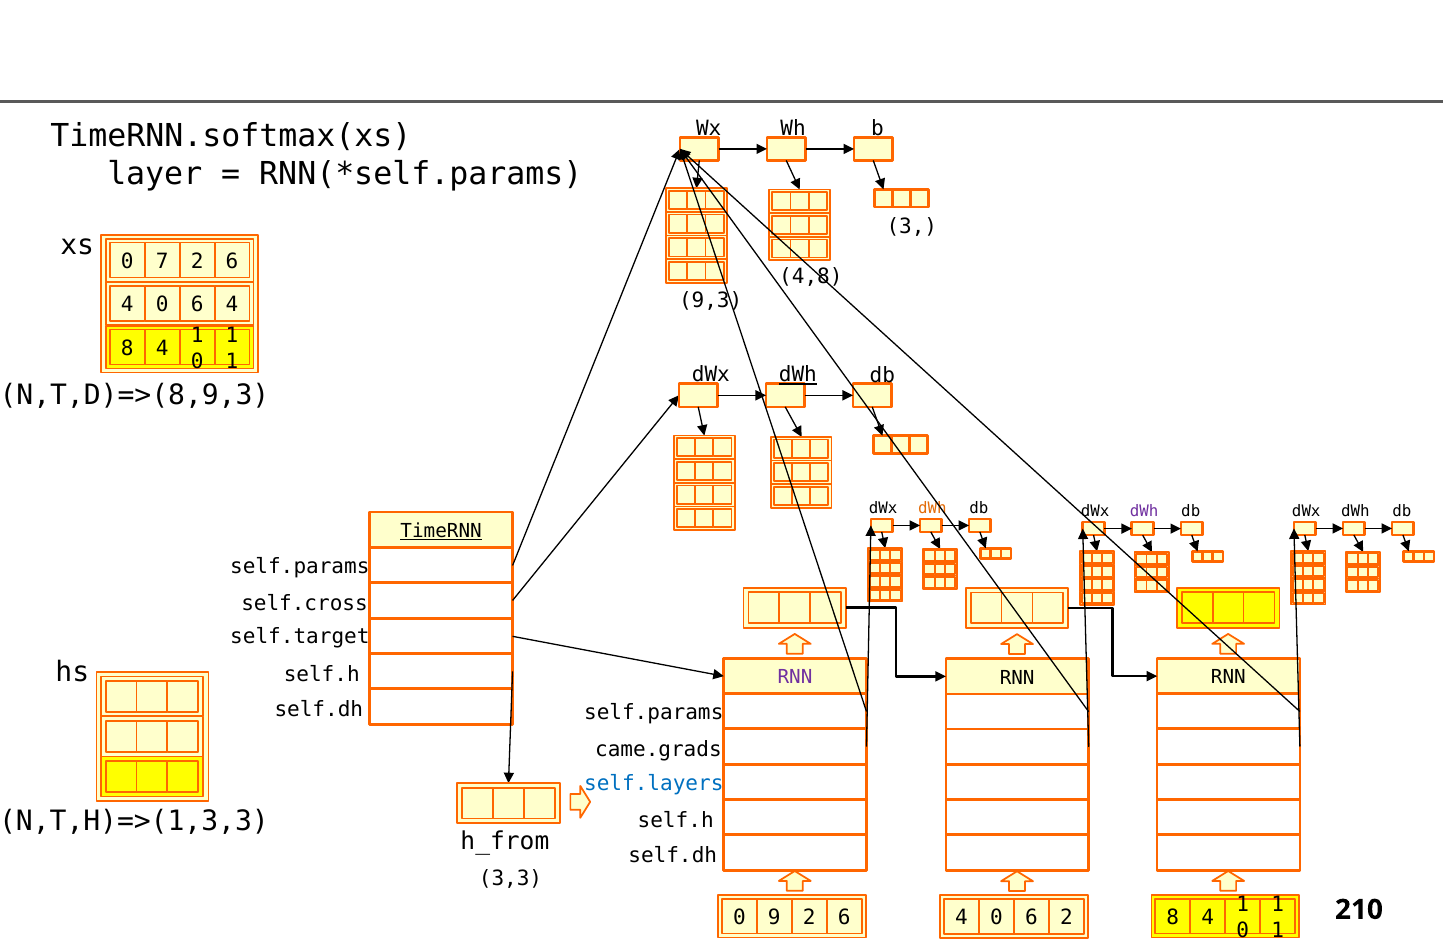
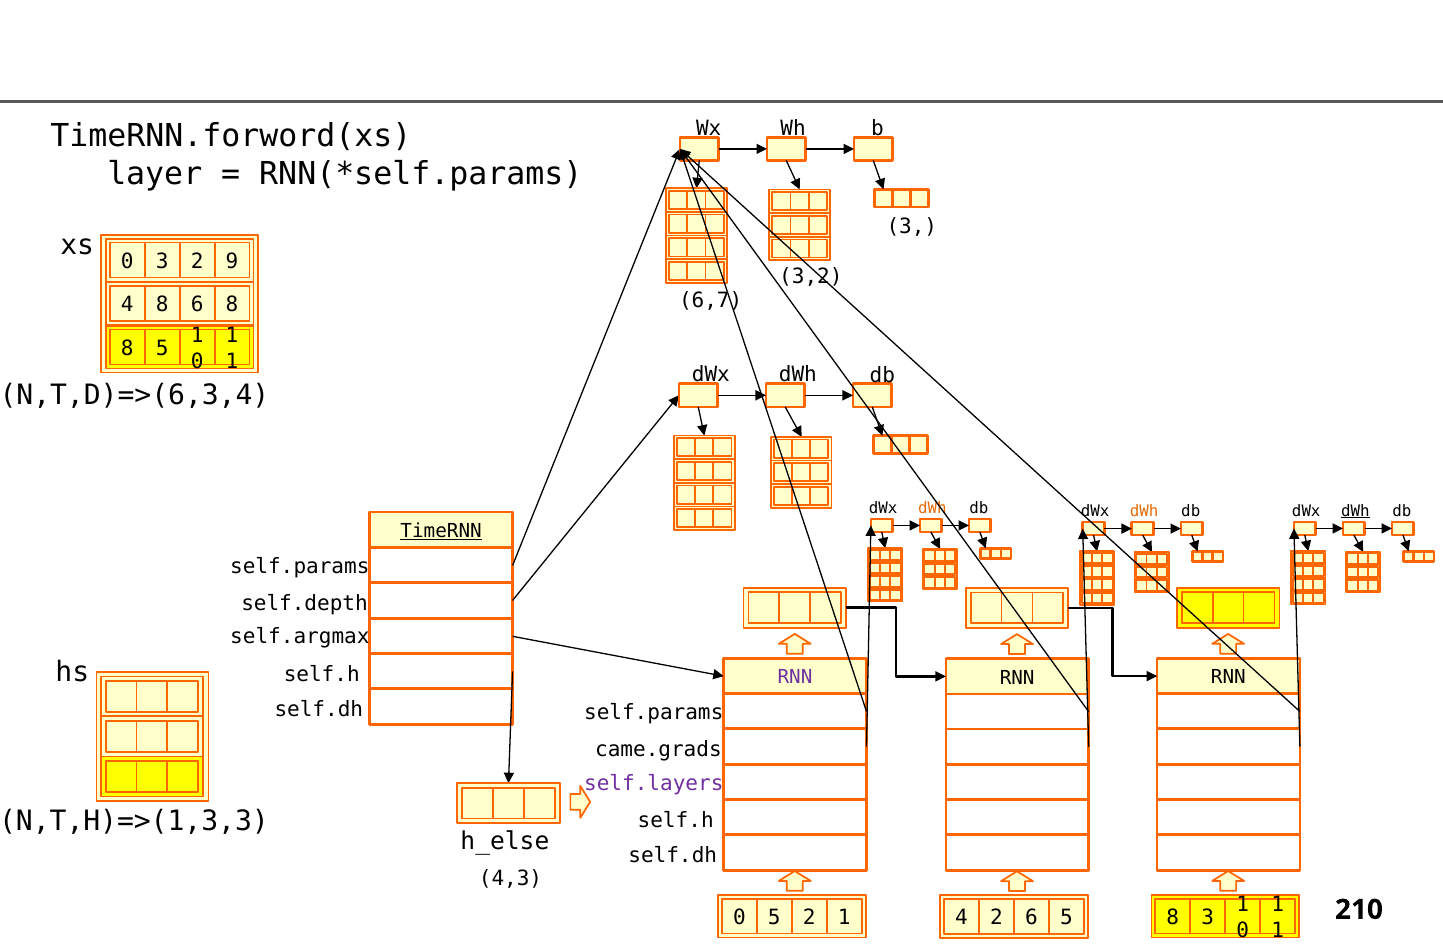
TimeRNN.softmax(xs: TimeRNN.softmax(xs -> TimeRNN.forword(xs (231, 136)
0 7: 7 -> 3 (162, 261)
6: 6 -> 9 (232, 261)
4,8: 4,8 -> 3,2 (811, 277)
9,3: 9,3 -> 6,7 (711, 301)
0: 0 -> 8 (162, 305)
4: 4 -> 8 (232, 305)
4: 4 -> 5 (162, 348)
dWh underline: present -> none (798, 375)
N,T,D)=>(8,9,3: N,T,D)=>(8,9,3 -> N,T,D)=>(6,3,4 (134, 395)
dWh underline: none -> present (1355, 511)
dWh colour: purple -> orange (1144, 511)
self.cross: self.cross -> self.depth (305, 603)
self.target: self.target -> self.argmax (300, 637)
self.layers colour: blue -> purple (654, 783)
h_from: h_from -> h_else (505, 841)
3,3: 3,3 -> 4,3 (510, 878)
0 9: 9 -> 5 (774, 917)
6: 6 -> 1 (844, 917)
4: 4 -> 3 (1208, 917)
0: 0 -> 2 (997, 918)
6 2: 2 -> 5 (1067, 918)
